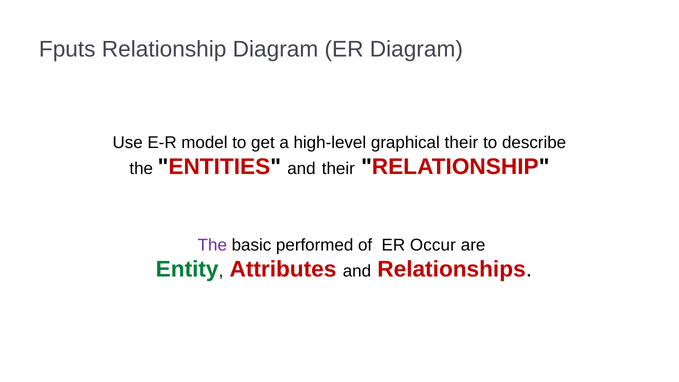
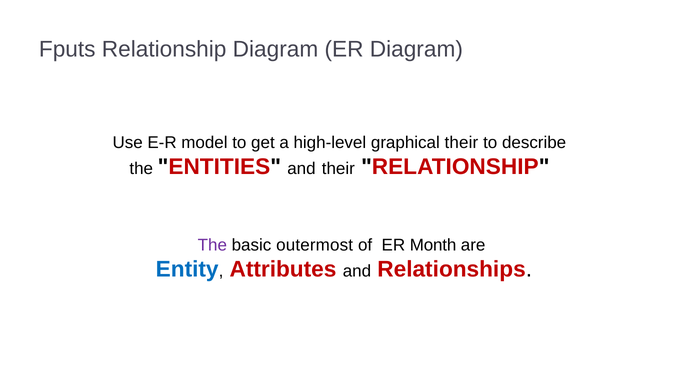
performed: performed -> outermost (315, 245)
Occur: Occur -> Month (433, 245)
Entity colour: green -> blue (187, 269)
